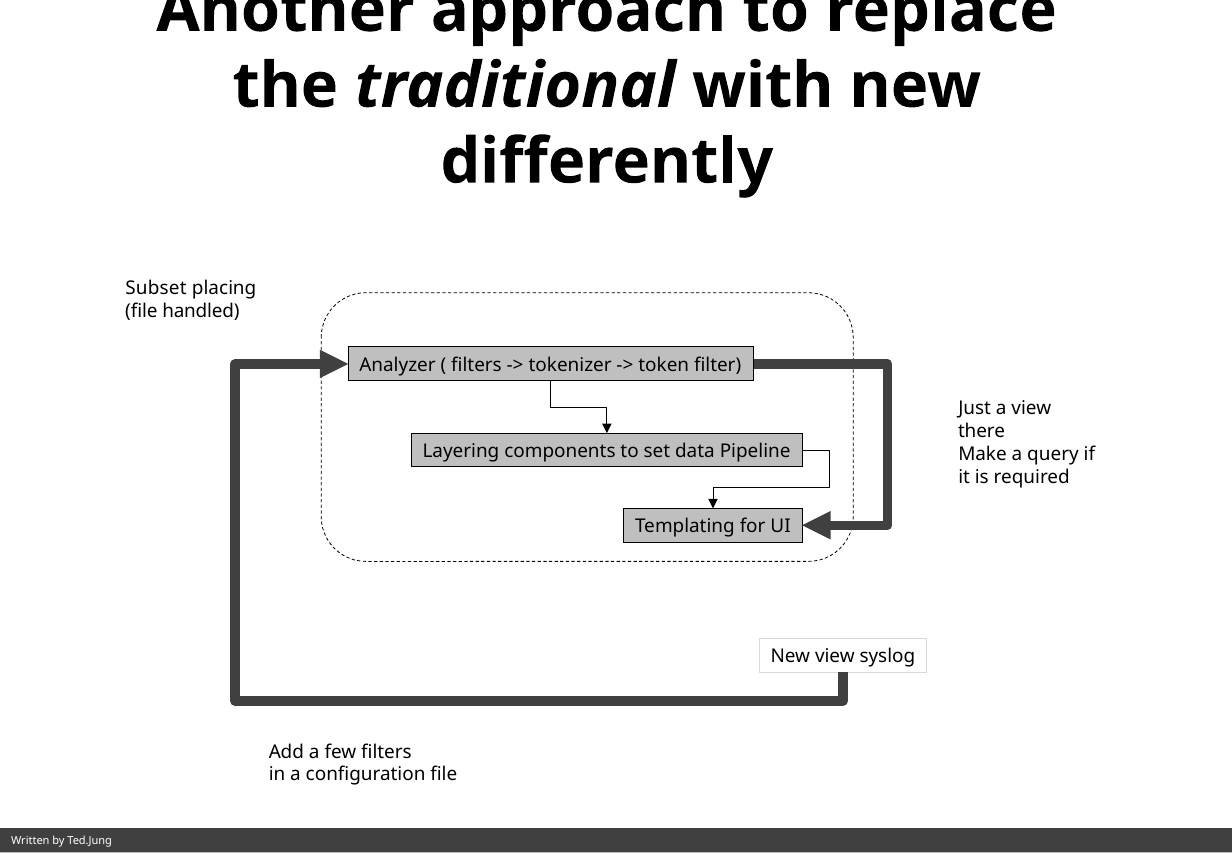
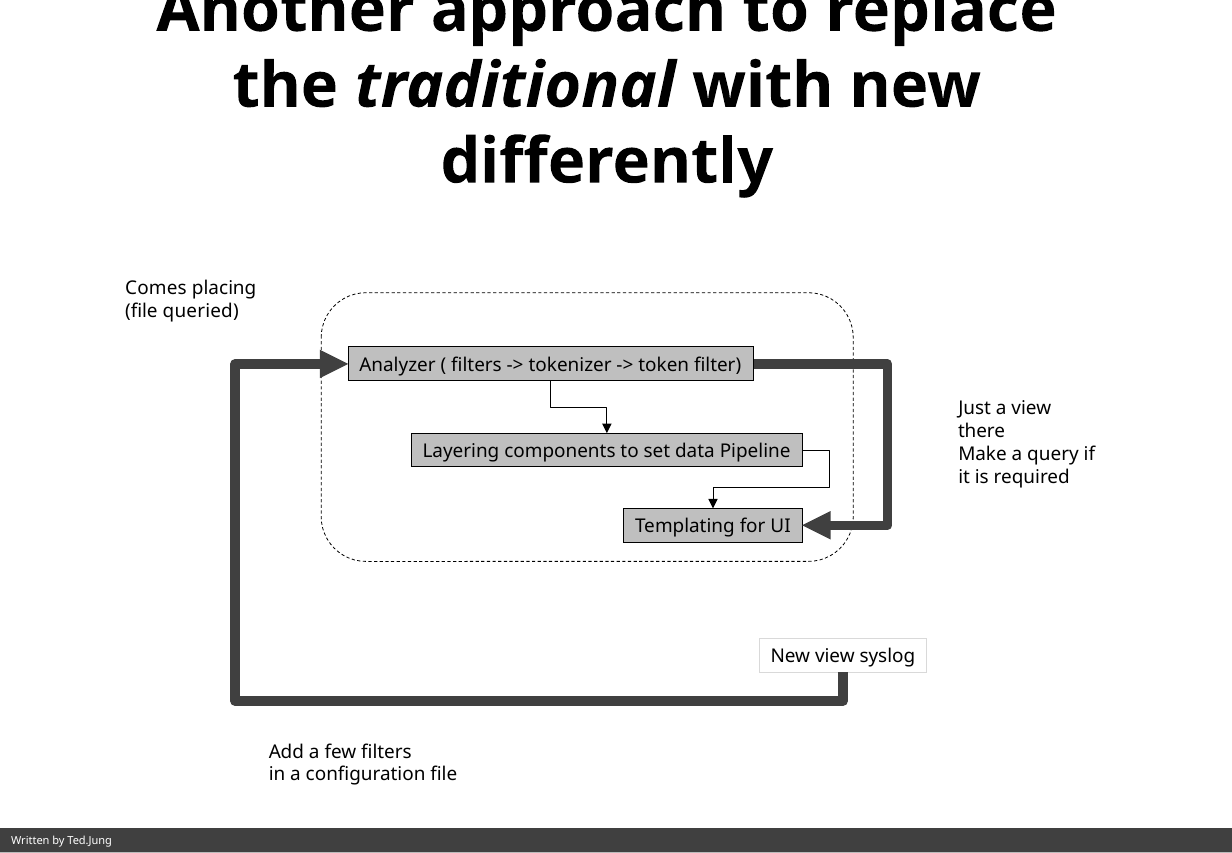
Subset: Subset -> Comes (156, 289)
handled: handled -> queried (201, 311)
